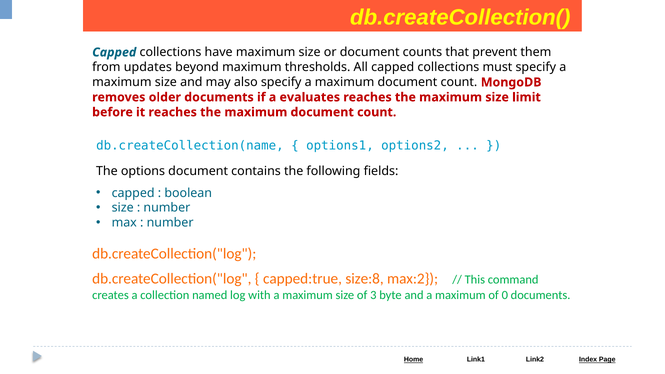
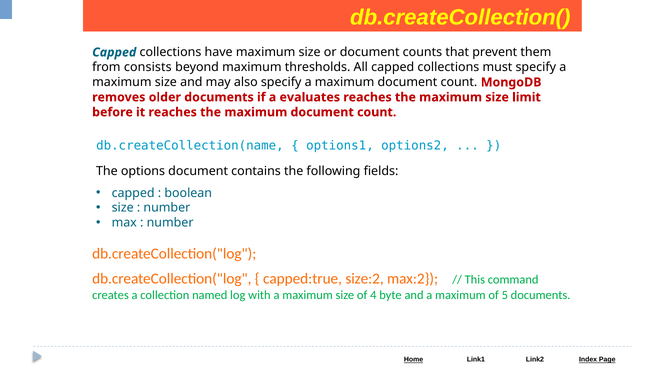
updates: updates -> consists (148, 67)
size:8: size:8 -> size:2 (365, 279)
3: 3 -> 4 (373, 295)
0: 0 -> 5 (505, 295)
